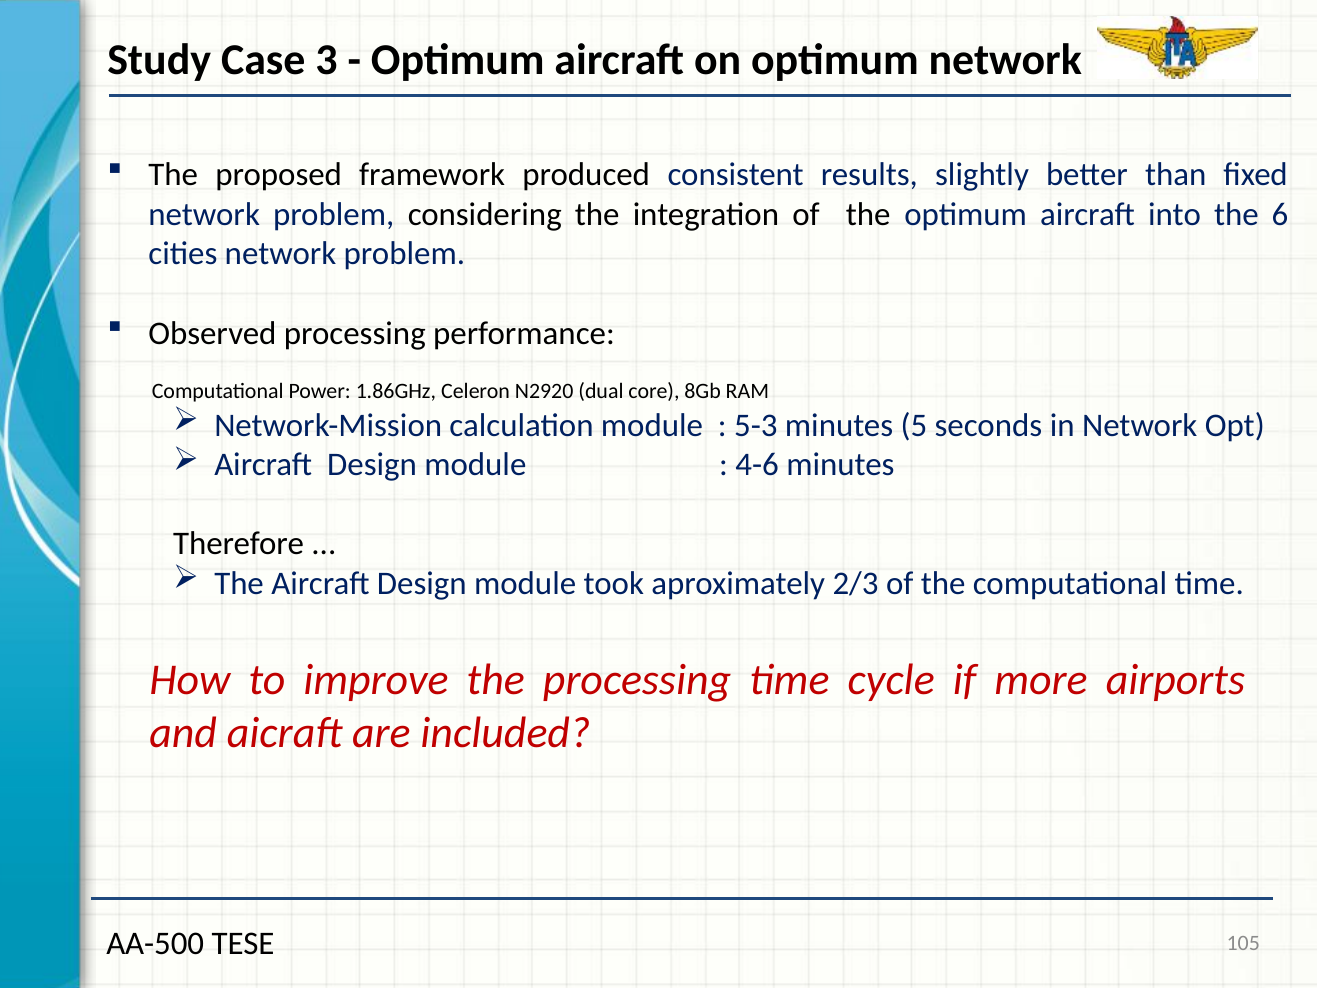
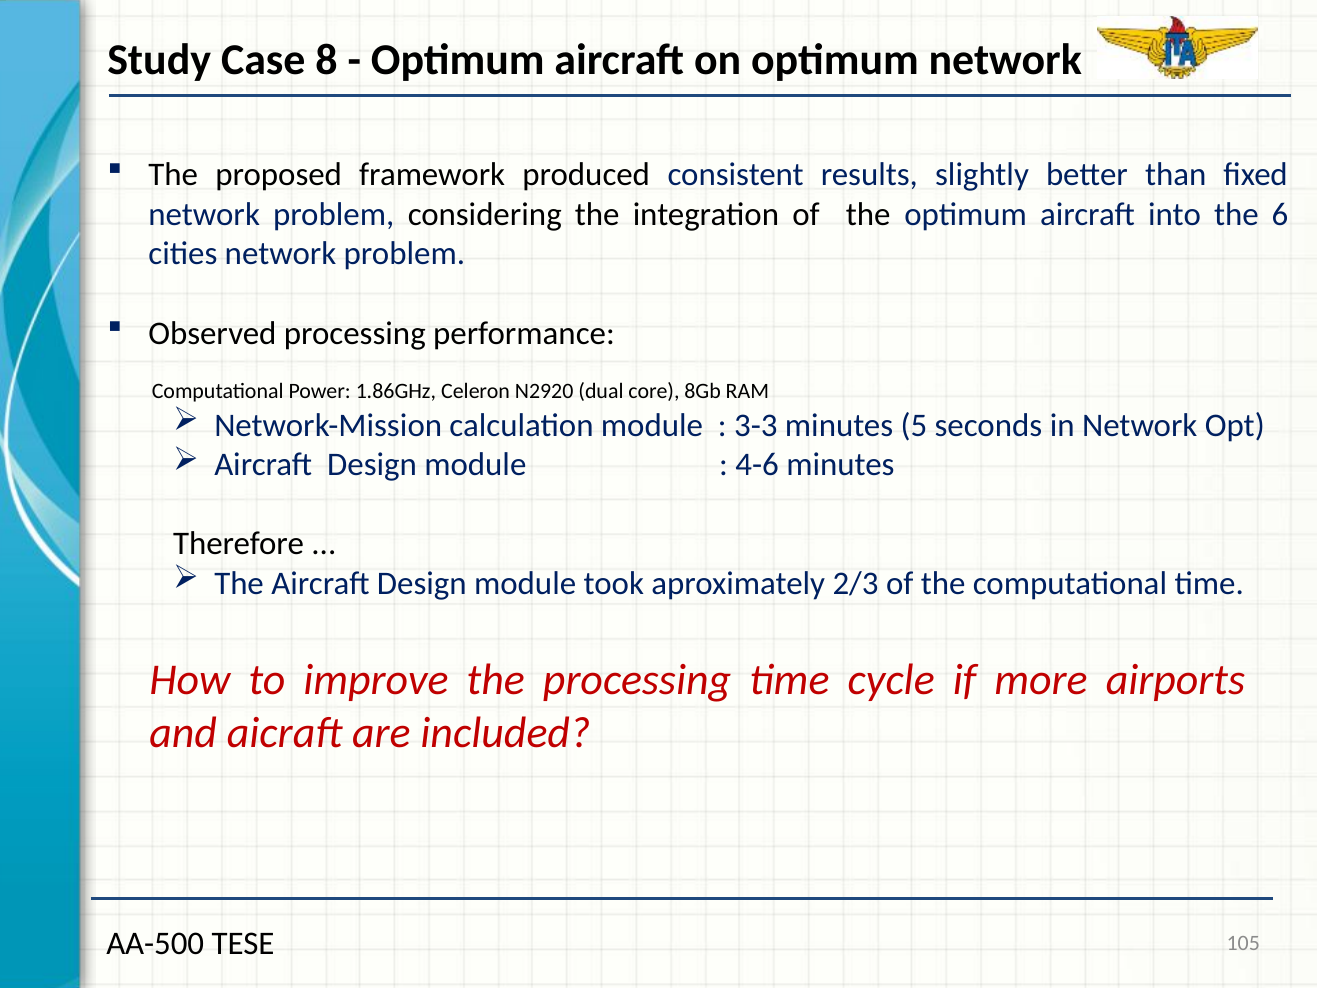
3: 3 -> 8 (326, 60)
5-3: 5-3 -> 3-3 (756, 425)
